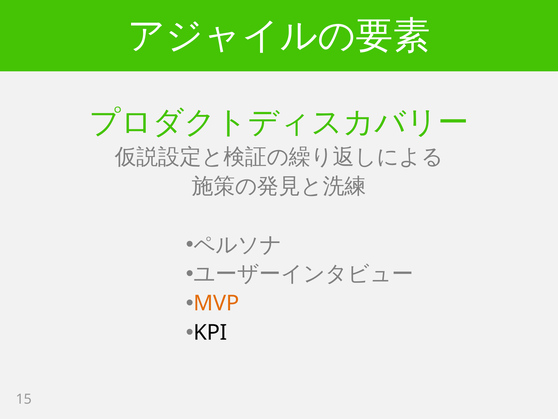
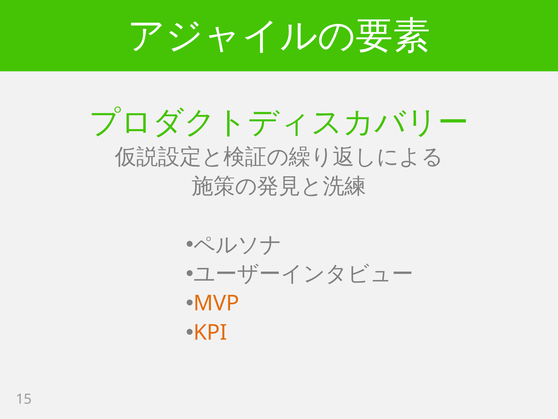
KPI colour: black -> orange (210, 332)
